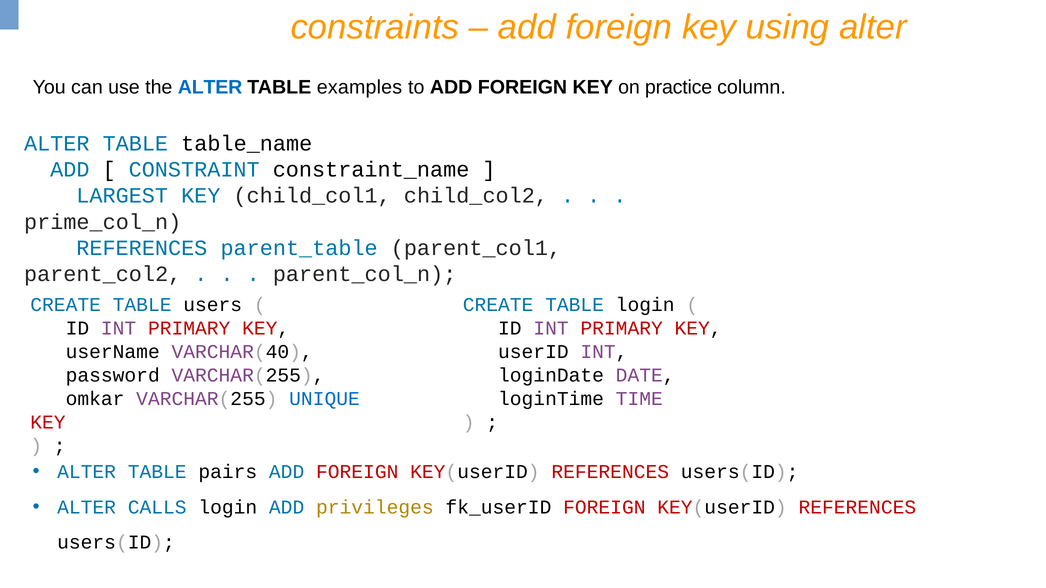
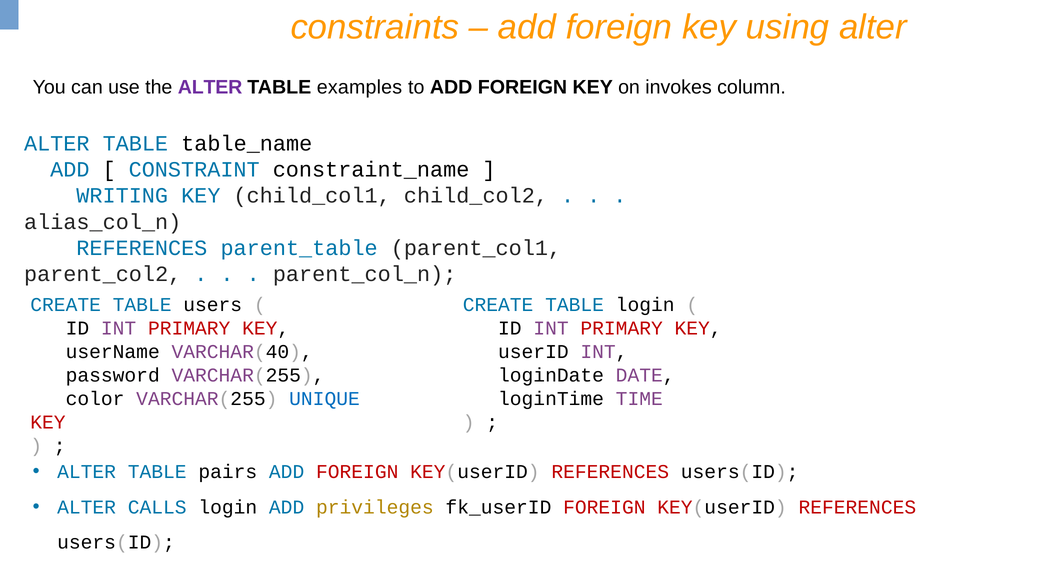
ALTER colour: blue -> purple (210, 87)
practice: practice -> invokes (679, 87)
LARGEST: LARGEST -> WRITING (122, 196)
prime_col_n: prime_col_n -> alias_col_n (103, 222)
omkar: omkar -> color (95, 399)
